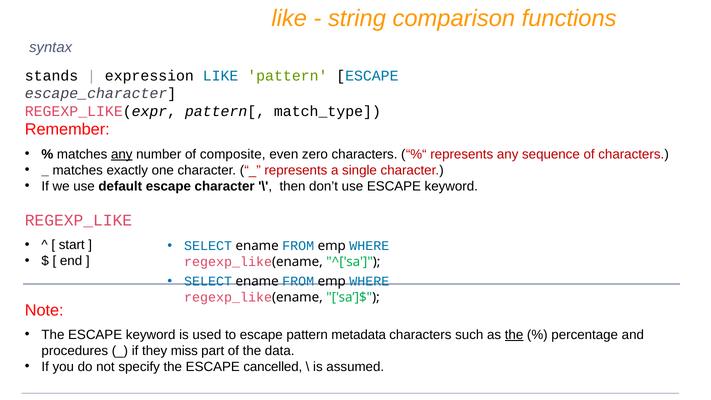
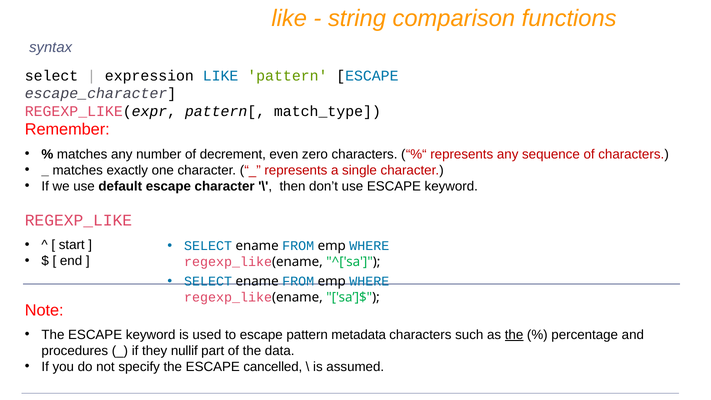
stands: stands -> select (52, 76)
any underline: present -> none (122, 154)
composite: composite -> decrement (233, 154)
miss: miss -> nullif (184, 351)
